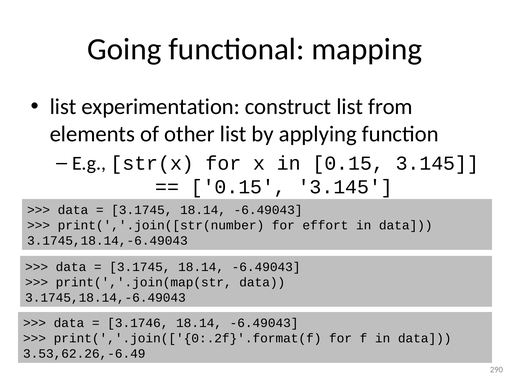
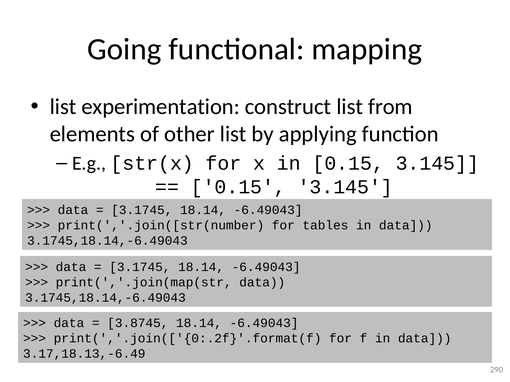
effort: effort -> tables (325, 226)
3.1746: 3.1746 -> 3.8745 (138, 323)
3.53,62.26,-6.49: 3.53,62.26,-6.49 -> 3.17,18.13,-6.49 (84, 354)
